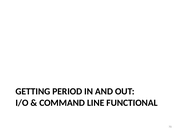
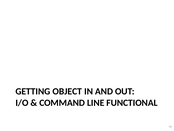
PERIOD: PERIOD -> OBJECT (67, 91)
